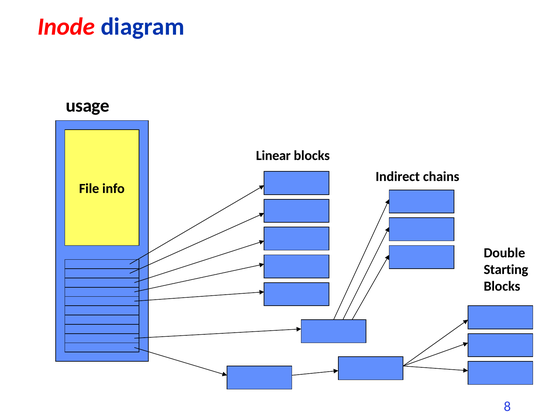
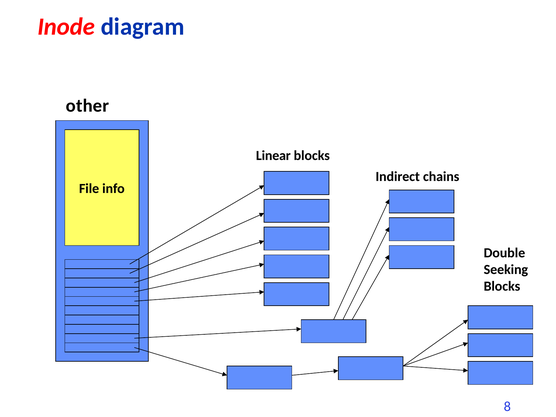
usage: usage -> other (87, 106)
Starting: Starting -> Seeking (506, 270)
